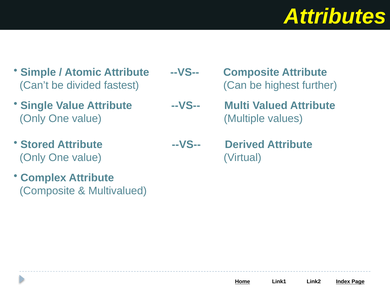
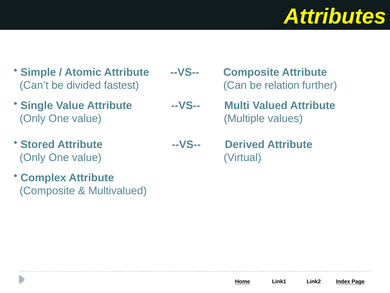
highest: highest -> relation (282, 85)
